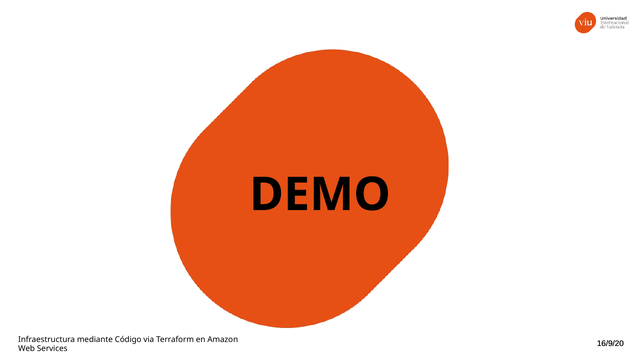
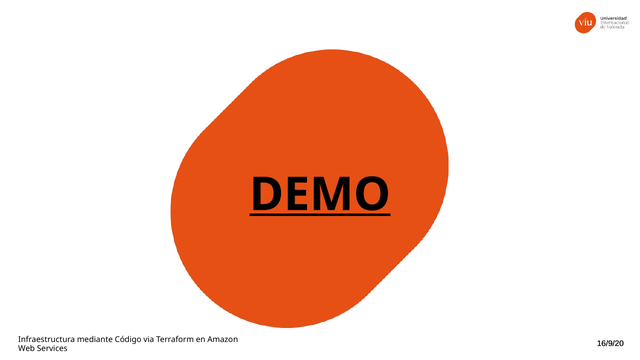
DEMO underline: none -> present (320, 195)
